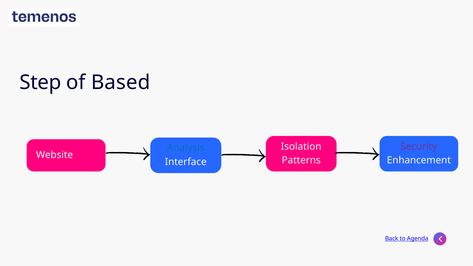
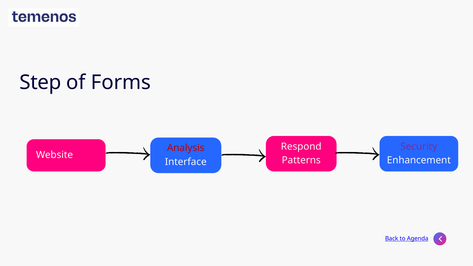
Based: Based -> Forms (121, 82)
Isolation: Isolation -> Respond (301, 146)
Analysis colour: blue -> red (186, 148)
